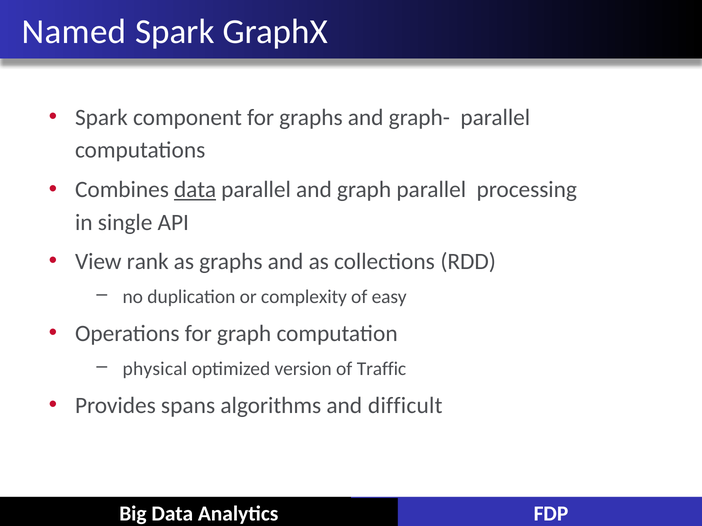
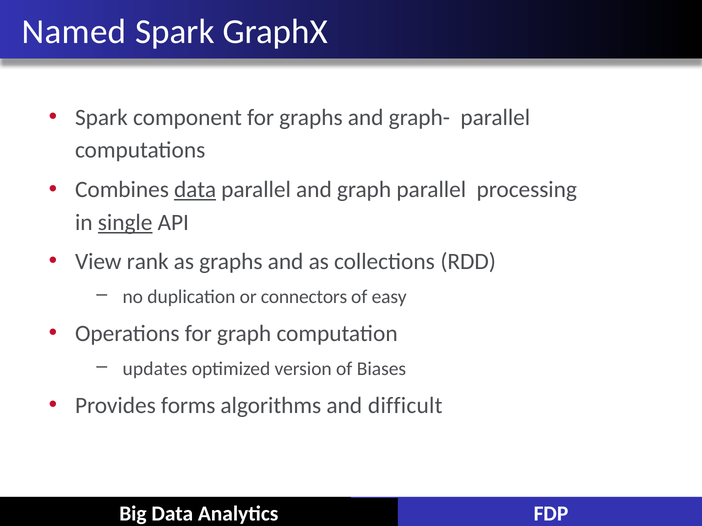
single underline: none -> present (125, 223)
complexity: complexity -> connectors (304, 297)
physical: physical -> updates (155, 369)
Traffic: Traffic -> Biases (381, 369)
spans: spans -> forms (188, 406)
